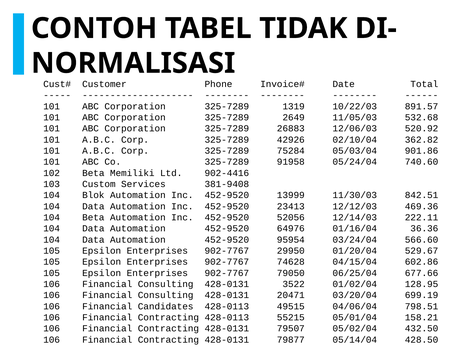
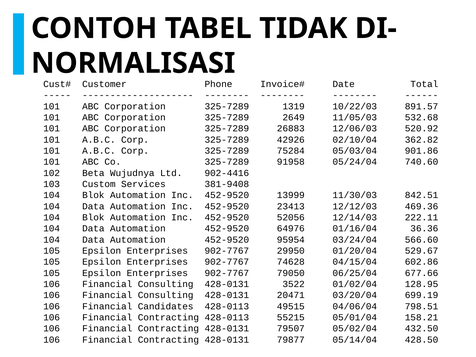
Memiliki: Memiliki -> Wujudnya (132, 173)
Beta: Beta -> Blok (93, 217)
